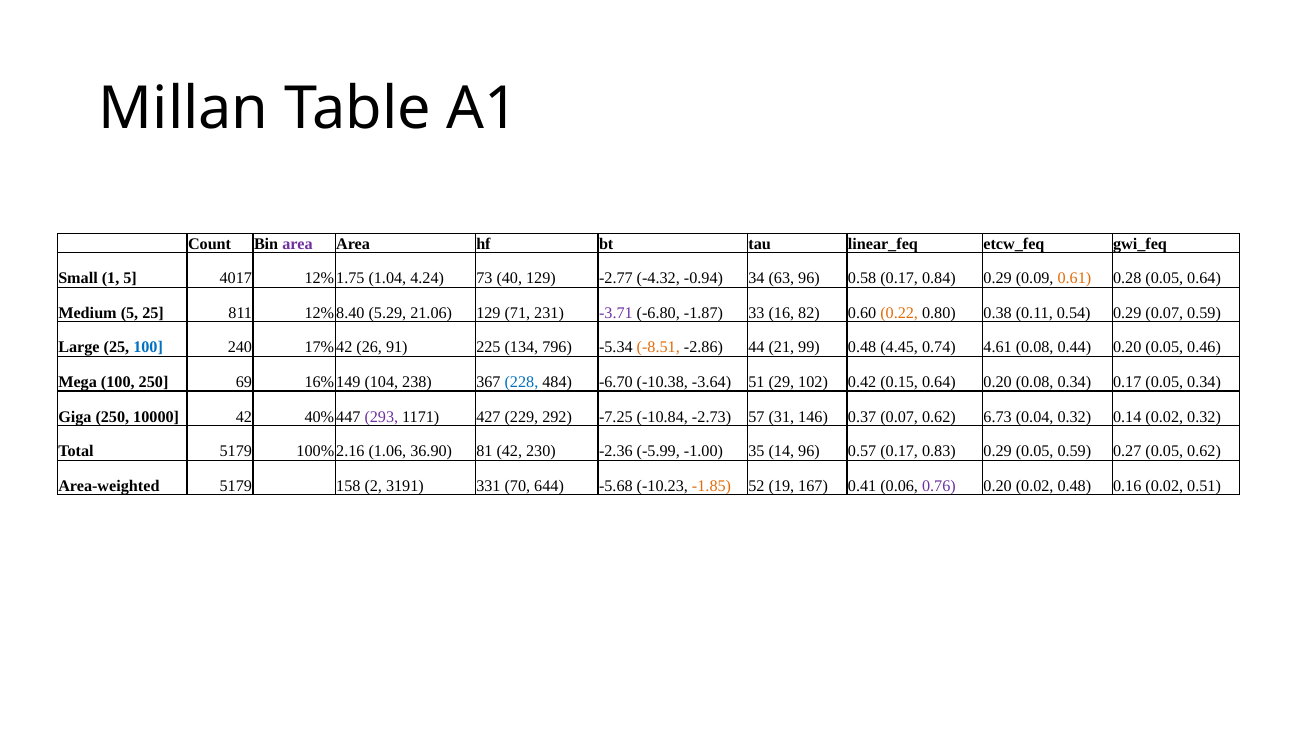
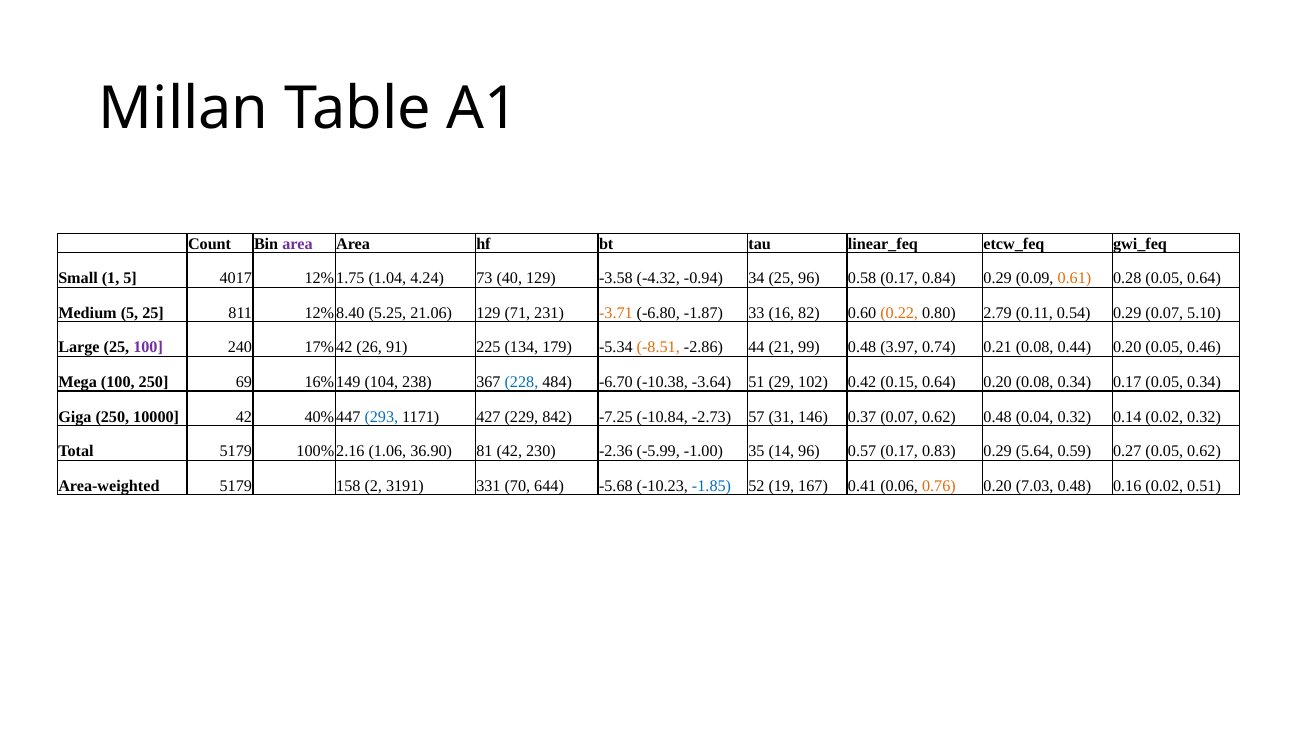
-2.77: -2.77 -> -3.58 (616, 278)
34 63: 63 -> 25 (781, 278)
5.29: 5.29 -> 5.25 (387, 313)
-3.71 colour: purple -> orange (616, 313)
0.38: 0.38 -> 2.79 (998, 313)
0.07 0.59: 0.59 -> 5.10 (1204, 313)
100 colour: blue -> purple (148, 347)
796: 796 -> 179 (557, 347)
4.45: 4.45 -> 3.97 (899, 347)
4.61: 4.61 -> 0.21 (998, 347)
293 colour: purple -> blue (381, 416)
292: 292 -> 842 (557, 416)
0.62 6.73: 6.73 -> 0.48 (998, 416)
0.29 0.05: 0.05 -> 5.64 (1035, 451)
-1.85 colour: orange -> blue (712, 486)
0.76 colour: purple -> orange (939, 486)
0.20 0.02: 0.02 -> 7.03 (1035, 486)
